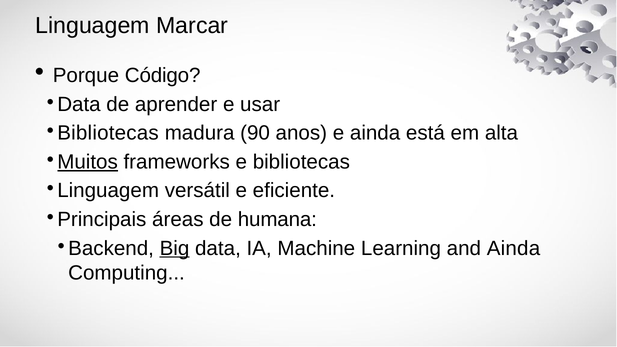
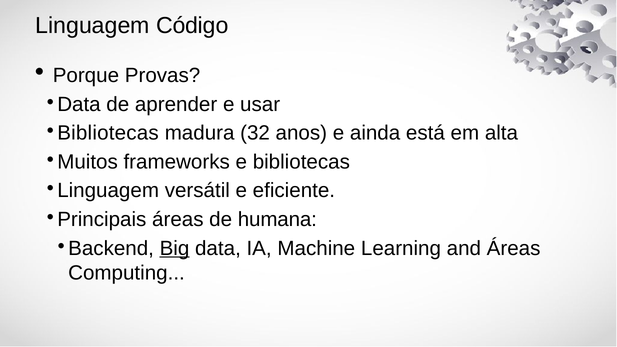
Marcar: Marcar -> Código (192, 26)
Código: Código -> Provas (163, 76)
90: 90 -> 32 (255, 133)
Muitos underline: present -> none (88, 162)
and Ainda: Ainda -> Áreas (514, 248)
